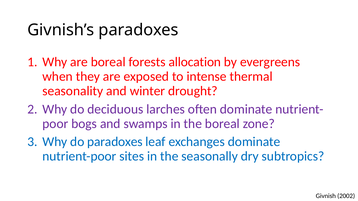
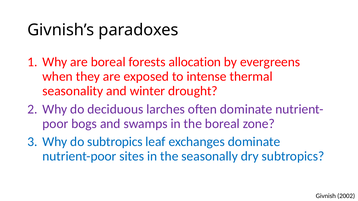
do paradoxes: paradoxes -> subtropics (115, 142)
